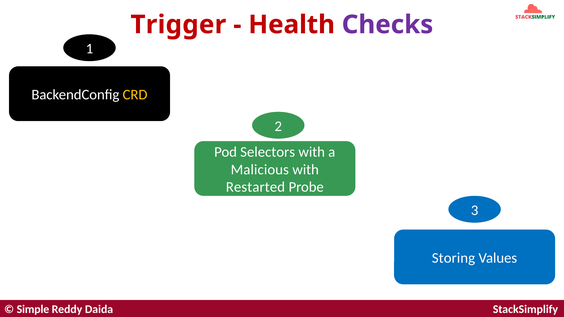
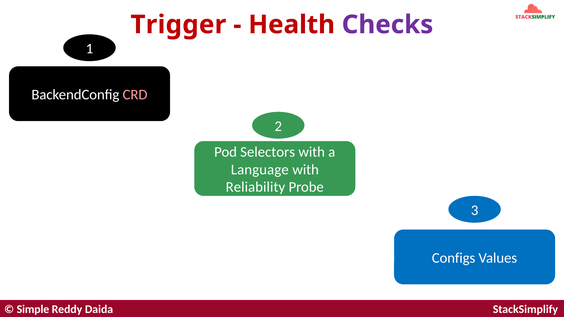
CRD colour: yellow -> pink (135, 95)
Malicious: Malicious -> Language (260, 170)
Restarted: Restarted -> Reliability (255, 187)
Storing: Storing -> Configs (454, 258)
